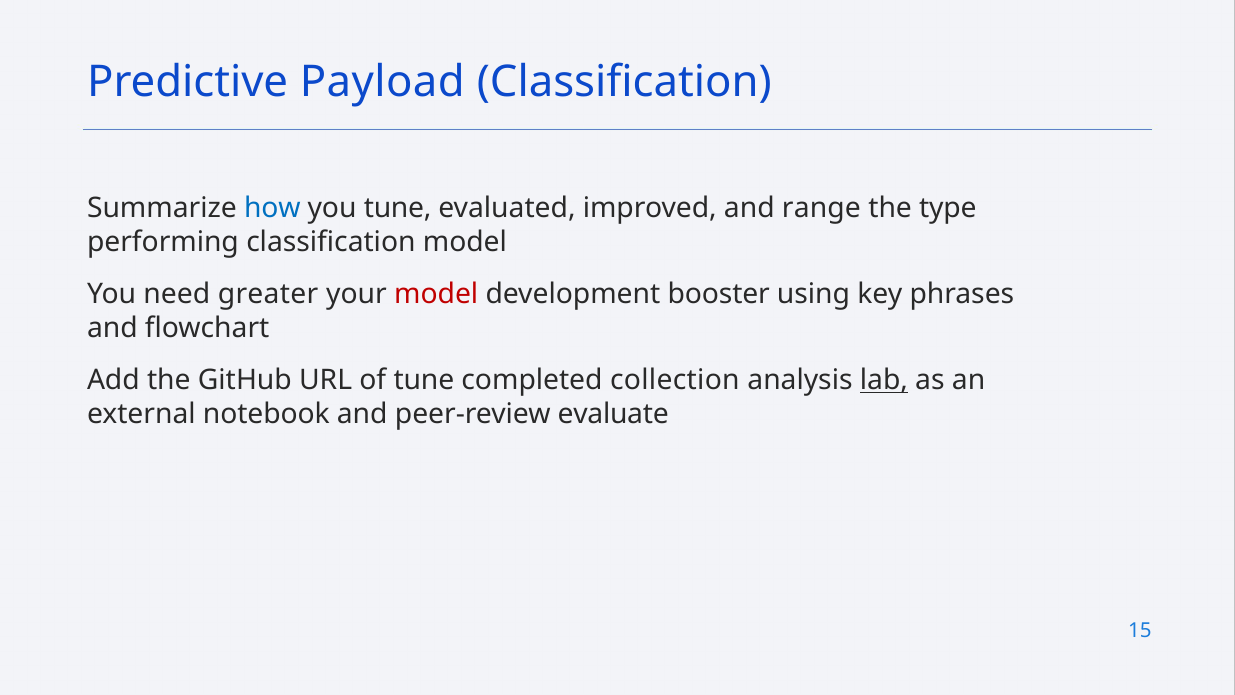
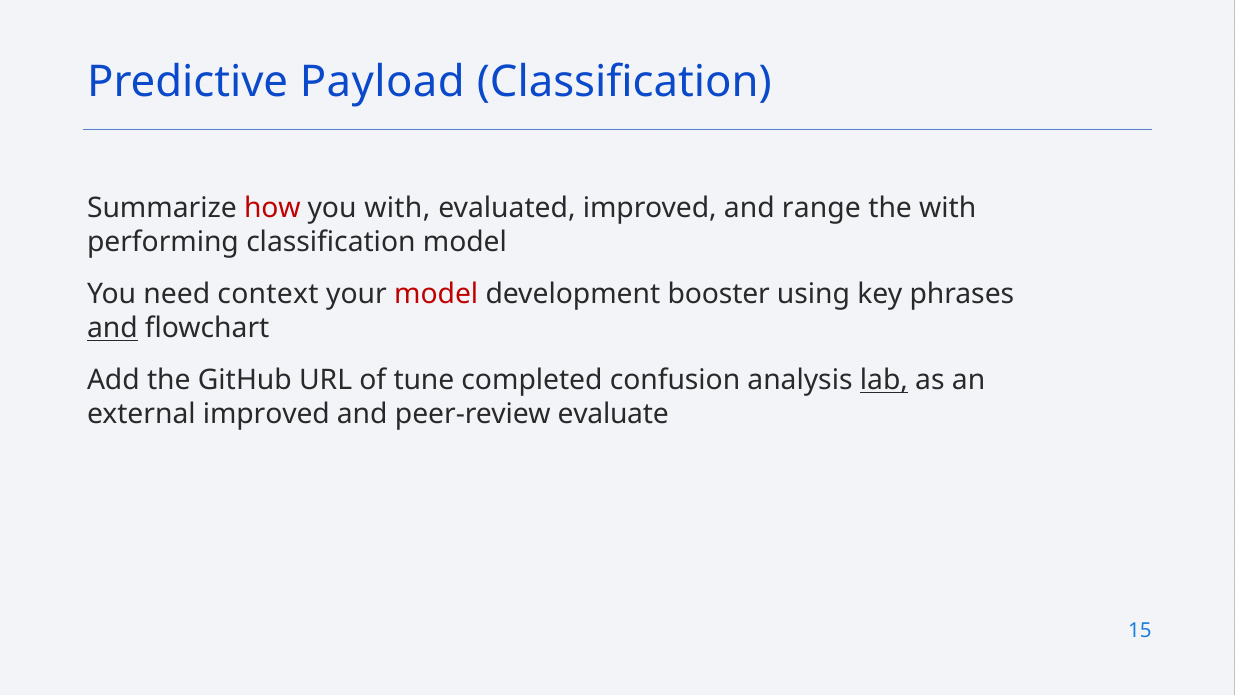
how colour: blue -> red (272, 208)
you tune: tune -> with (397, 208)
the type: type -> with (948, 208)
greater: greater -> context (268, 294)
and underline: none -> present (112, 328)
collection: collection -> confusion (675, 380)
external notebook: notebook -> improved (266, 414)
